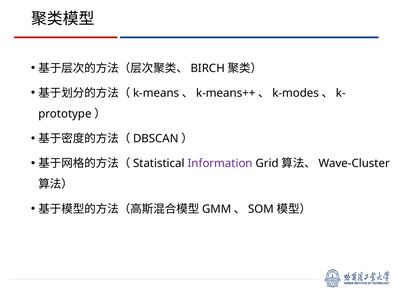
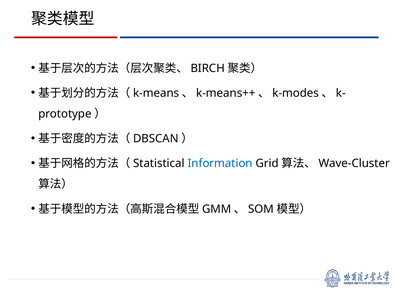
Information colour: purple -> blue (220, 163)
